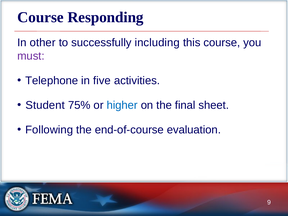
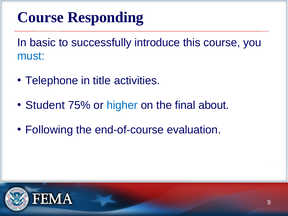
other: other -> basic (43, 43)
including: including -> introduce (157, 43)
must colour: purple -> blue (31, 56)
five: five -> title (102, 81)
sheet: sheet -> about (214, 105)
